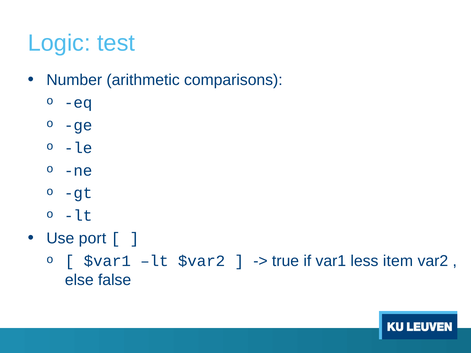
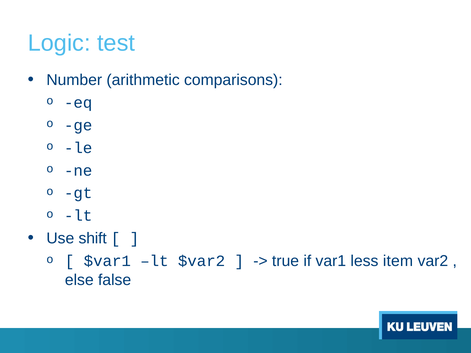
port: port -> shift (93, 239)
